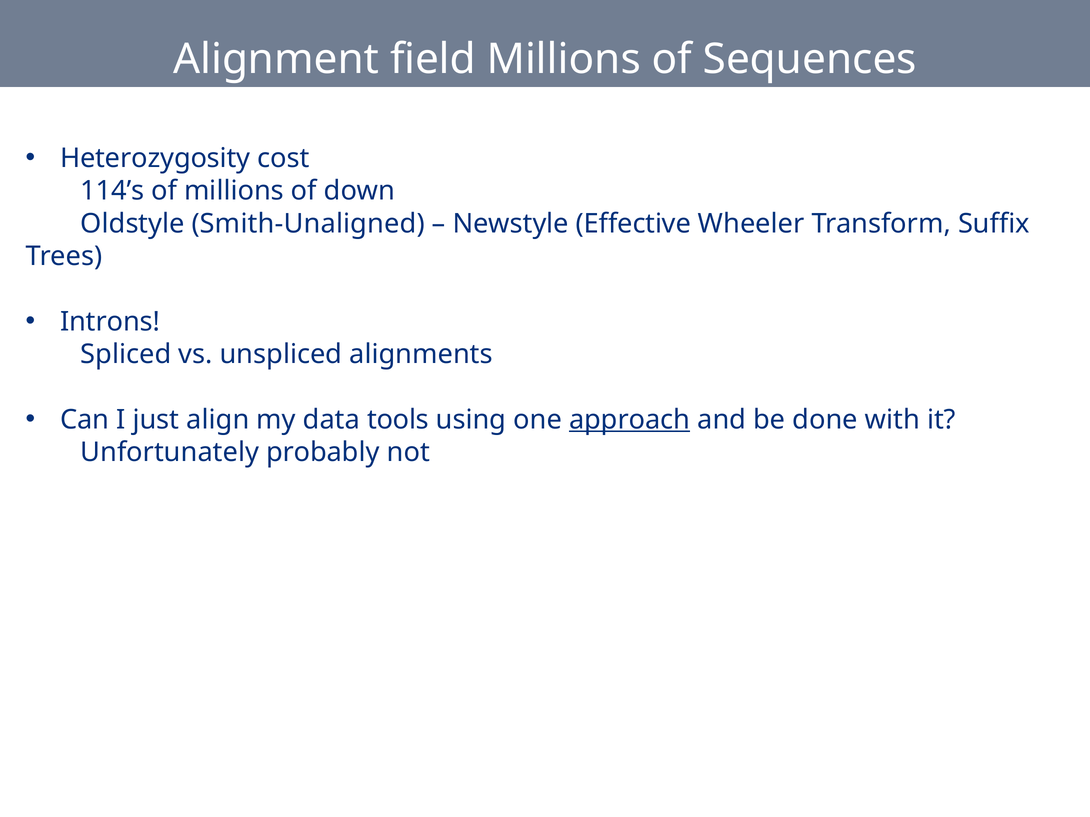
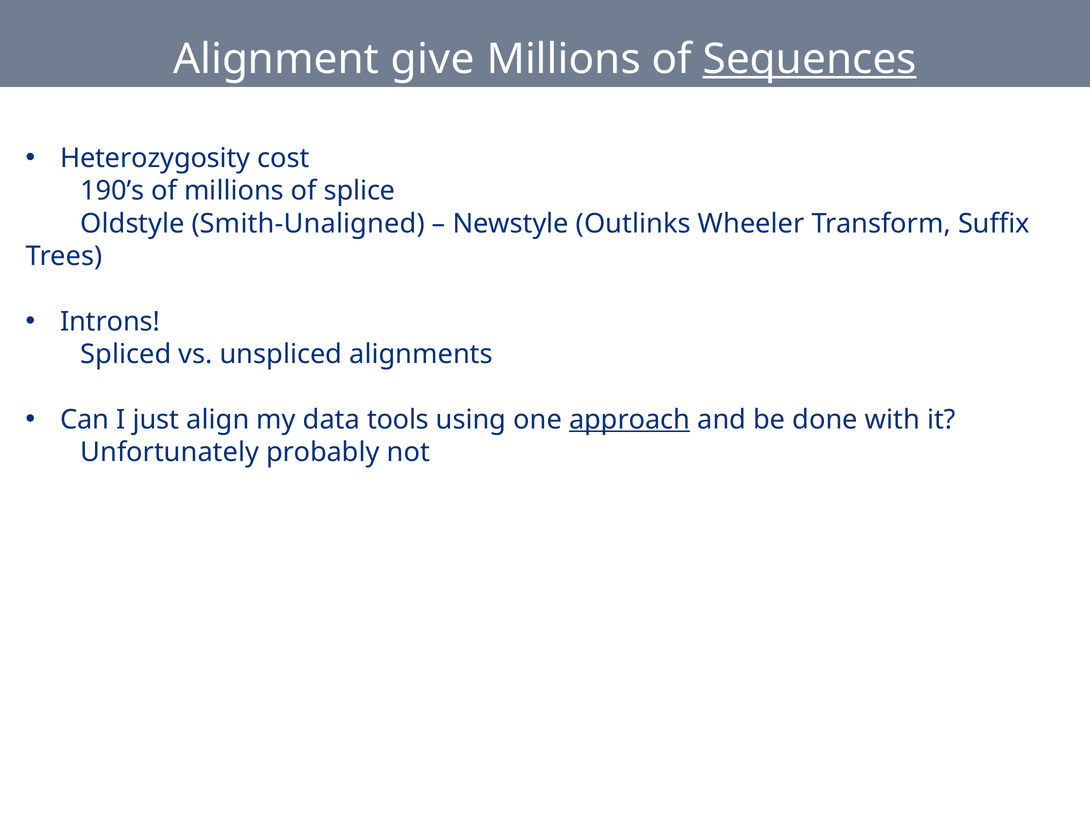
field: field -> give (433, 59)
Sequences underline: none -> present (810, 59)
114’s: 114’s -> 190’s (112, 191)
down: down -> splice (360, 191)
Effective: Effective -> Outlinks (633, 224)
